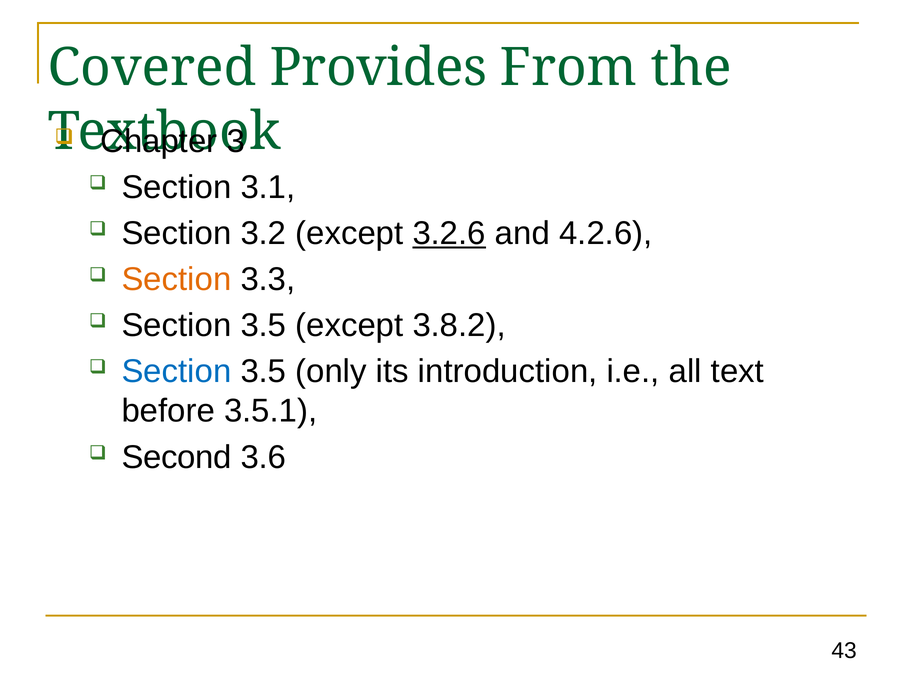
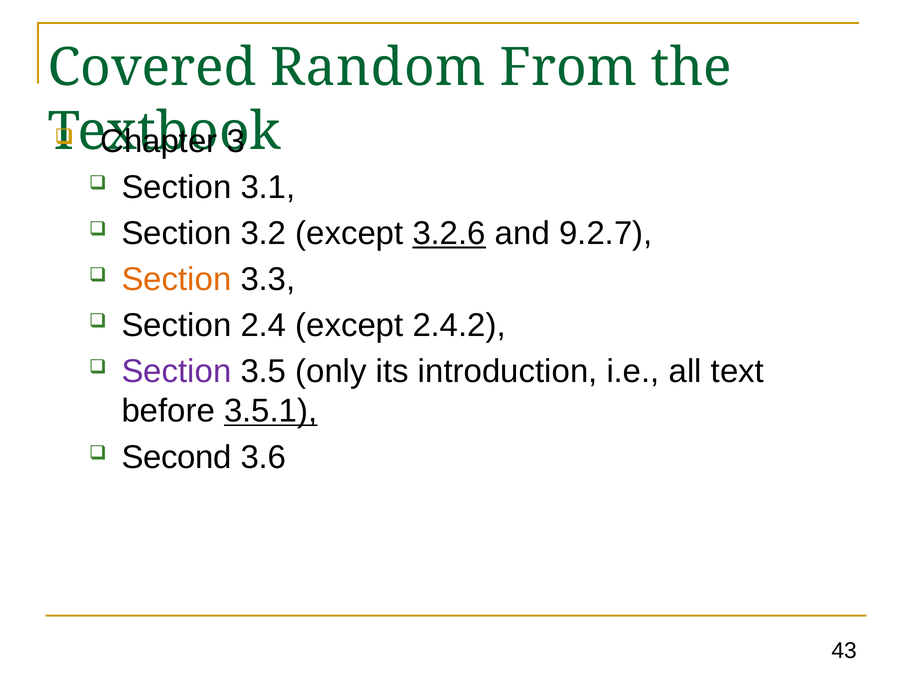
Provides: Provides -> Random (378, 68)
4.2.6: 4.2.6 -> 9.2.7 (606, 233)
3.5: 3.5 -> 2.4 (263, 326)
3.8.2: 3.8.2 -> 2.4.2 (459, 326)
Section colour: blue -> purple (176, 372)
3.5.1 underline: none -> present (271, 411)
